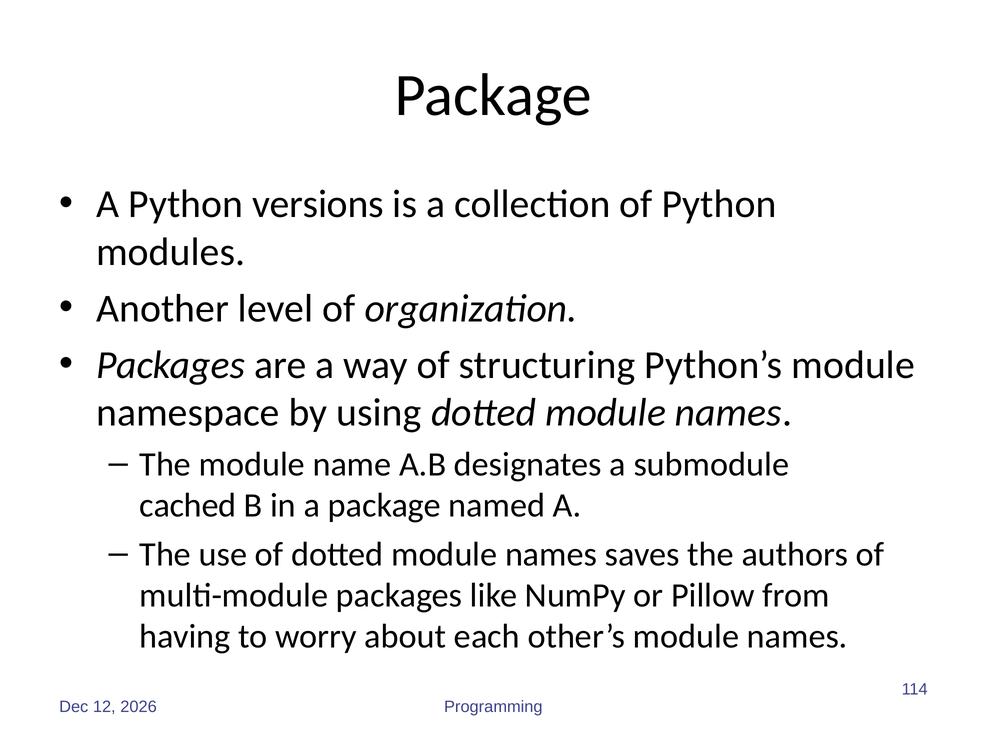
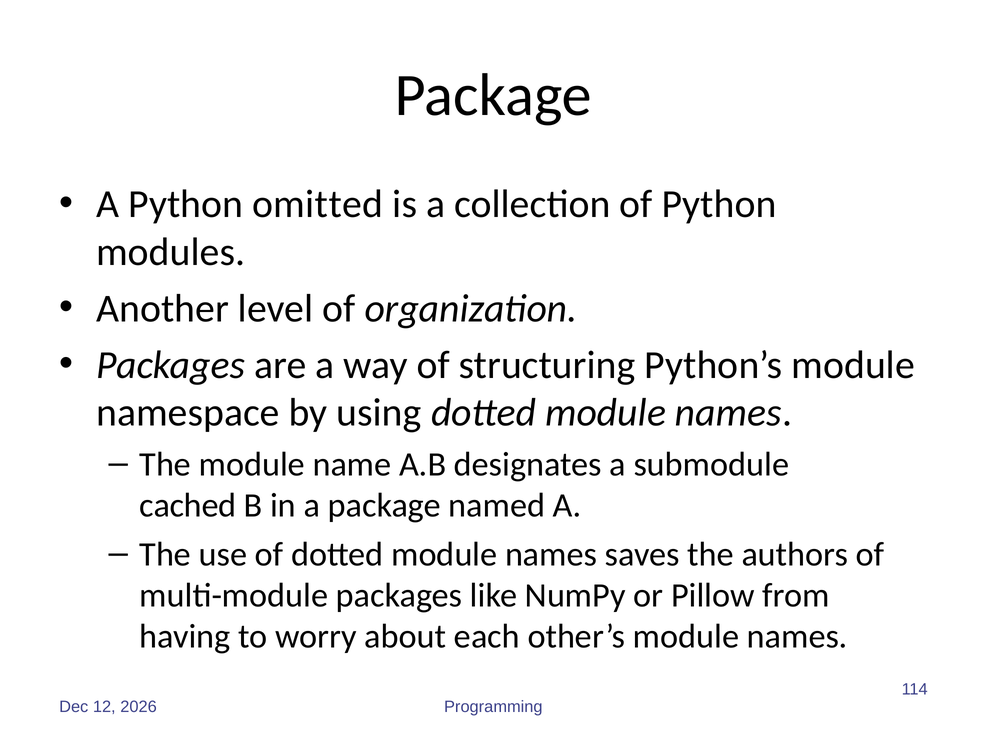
versions: versions -> omitted (318, 204)
